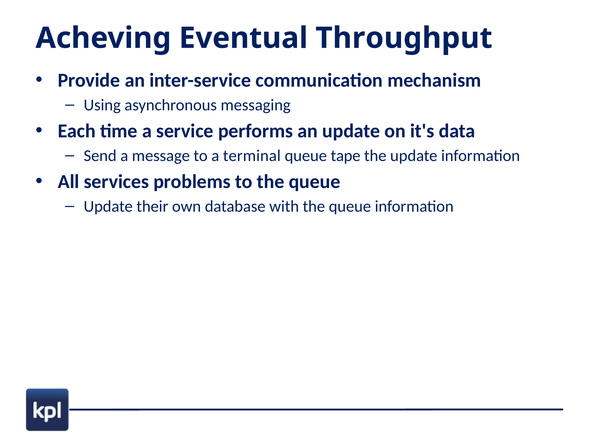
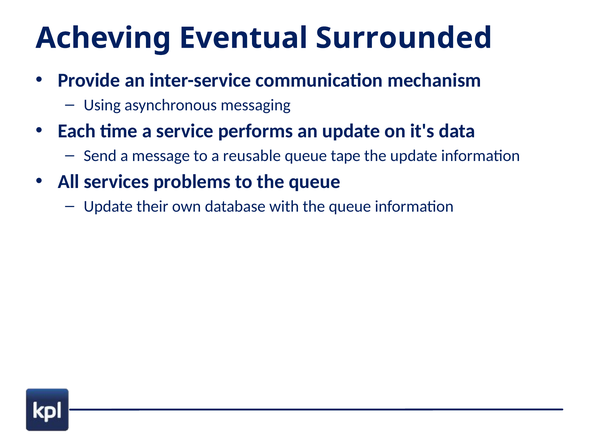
Throughput: Throughput -> Surrounded (404, 38)
terminal: terminal -> reusable (252, 156)
